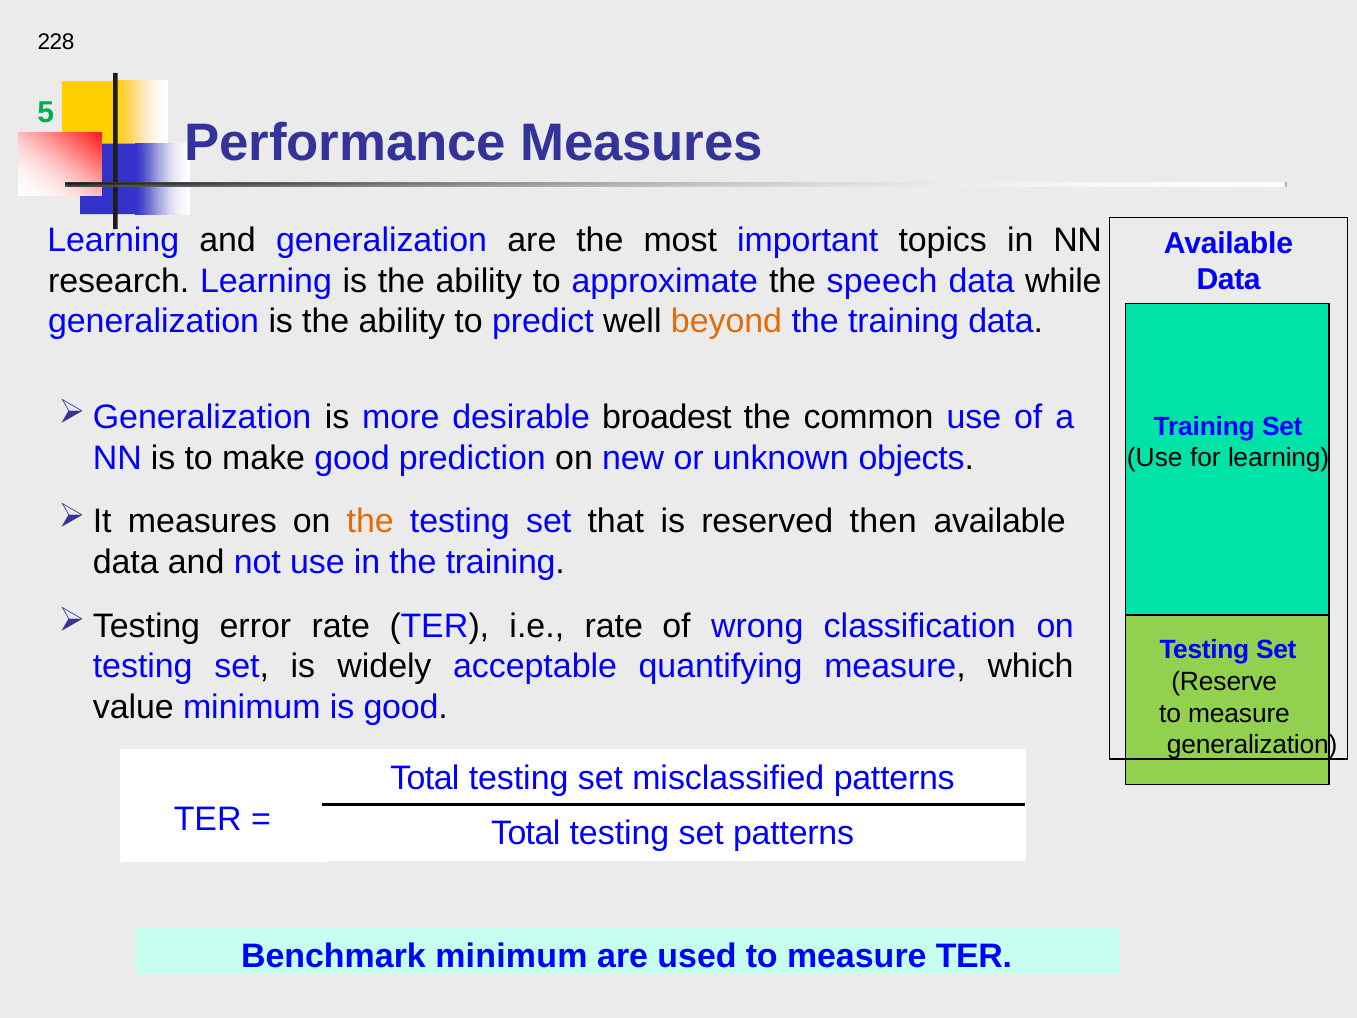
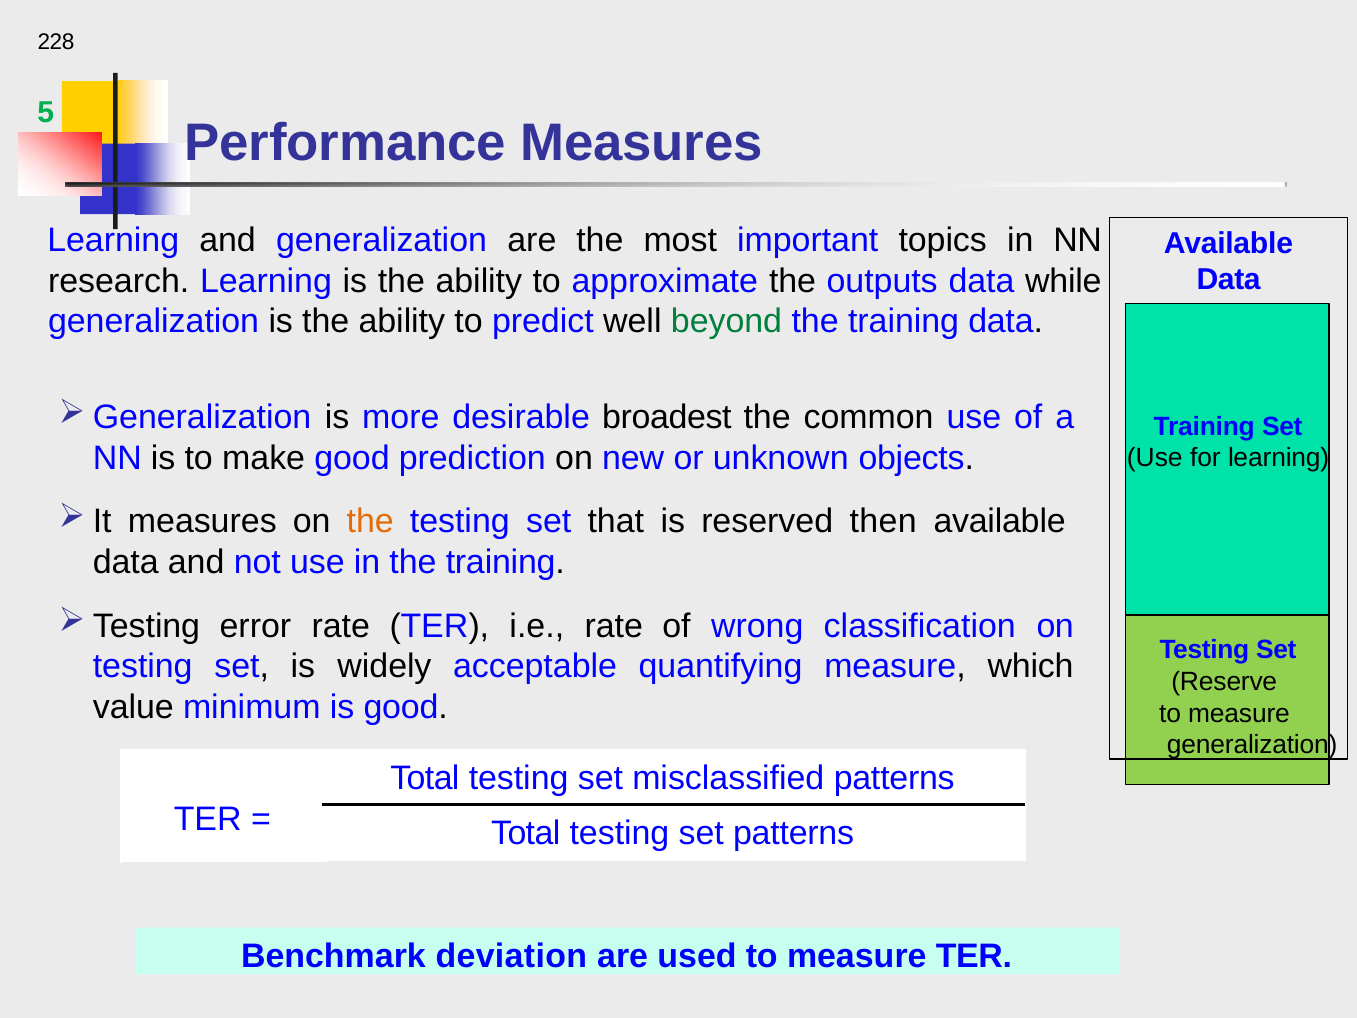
speech: speech -> outputs (882, 281)
beyond colour: orange -> green (727, 322)
Benchmark minimum: minimum -> deviation (511, 956)
